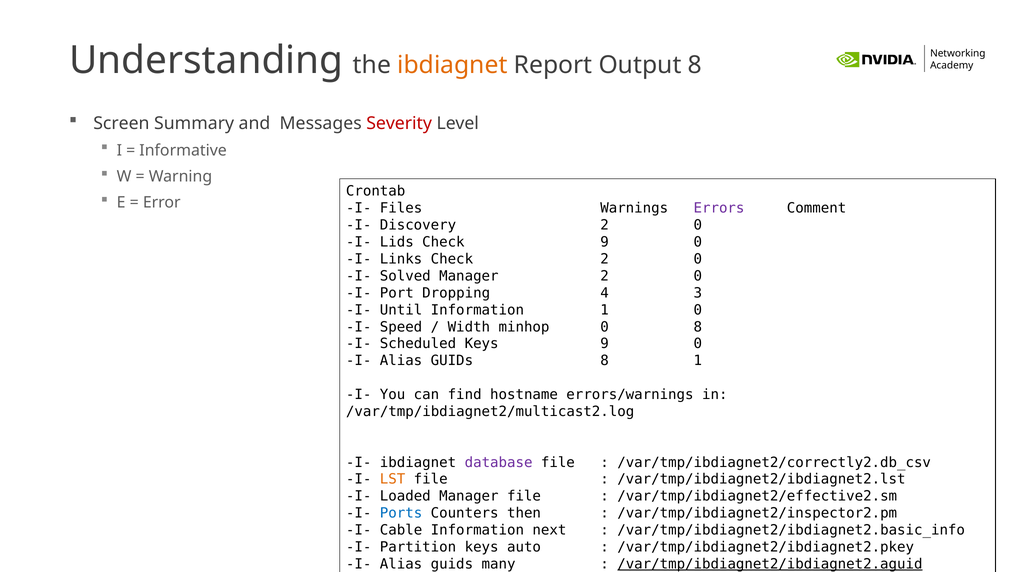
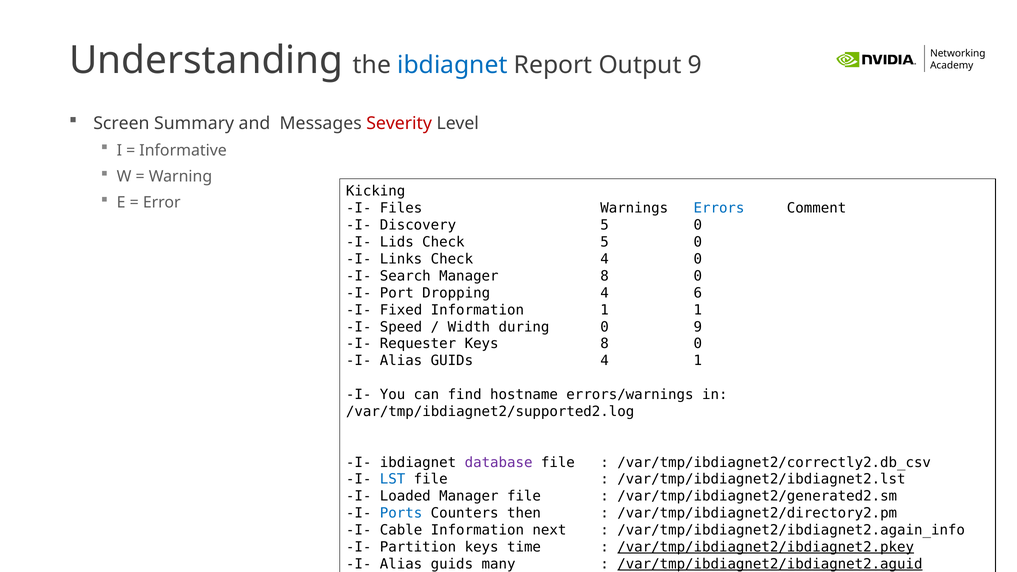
ibdiagnet colour: orange -> blue (452, 65)
Output 8: 8 -> 9 (695, 65)
Crontab: Crontab -> Kicking (376, 191)
Errors colour: purple -> blue (719, 208)
Discovery 2: 2 -> 5 (605, 225)
Check 9: 9 -> 5 (605, 242)
Check 2: 2 -> 4 (605, 259)
Solved: Solved -> Search (405, 276)
Manager 2: 2 -> 8 (605, 276)
3: 3 -> 6 (698, 293)
Until: Until -> Fixed (401, 310)
1 0: 0 -> 1 (698, 310)
minhop: minhop -> during (524, 327)
0 8: 8 -> 9 (698, 327)
Scheduled: Scheduled -> Requester (418, 344)
Keys 9: 9 -> 8 (605, 344)
GUIDs 8: 8 -> 4 (605, 361)
/var/tmp/ibdiagnet2/multicast2.log: /var/tmp/ibdiagnet2/multicast2.log -> /var/tmp/ibdiagnet2/supported2.log (490, 412)
LST colour: orange -> blue (393, 479)
/var/tmp/ibdiagnet2/effective2.sm: /var/tmp/ibdiagnet2/effective2.sm -> /var/tmp/ibdiagnet2/generated2.sm (757, 496)
/var/tmp/ibdiagnet2/inspector2.pm: /var/tmp/ibdiagnet2/inspector2.pm -> /var/tmp/ibdiagnet2/directory2.pm (757, 513)
/var/tmp/ibdiagnet2/ibdiagnet2.basic_info: /var/tmp/ibdiagnet2/ibdiagnet2.basic_info -> /var/tmp/ibdiagnet2/ibdiagnet2.again_info (791, 530)
auto: auto -> time (524, 547)
/var/tmp/ibdiagnet2/ibdiagnet2.pkey underline: none -> present (766, 547)
